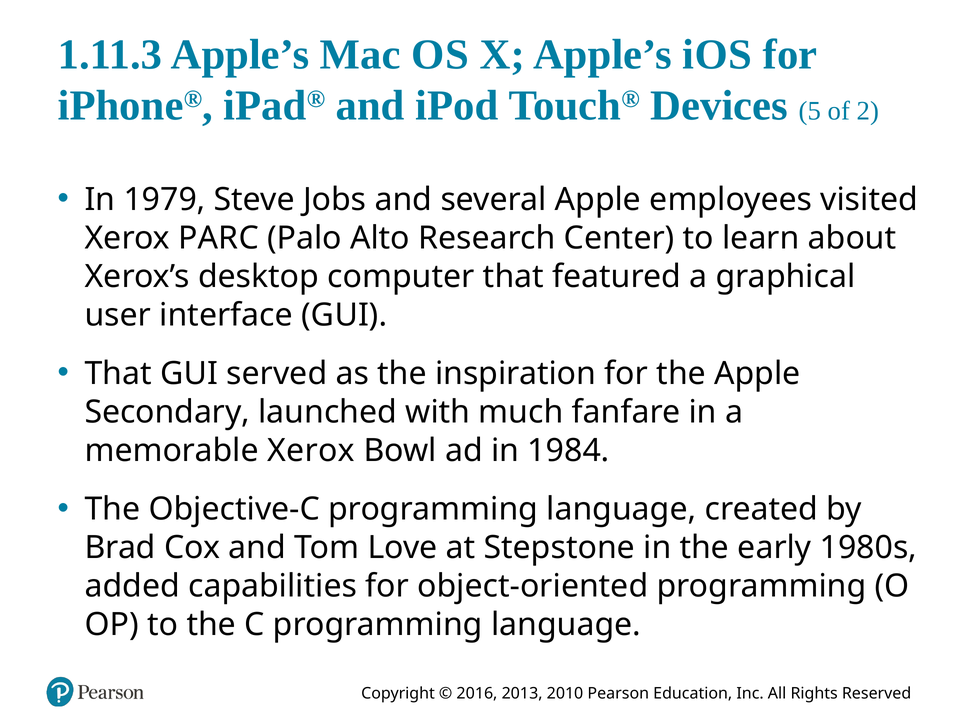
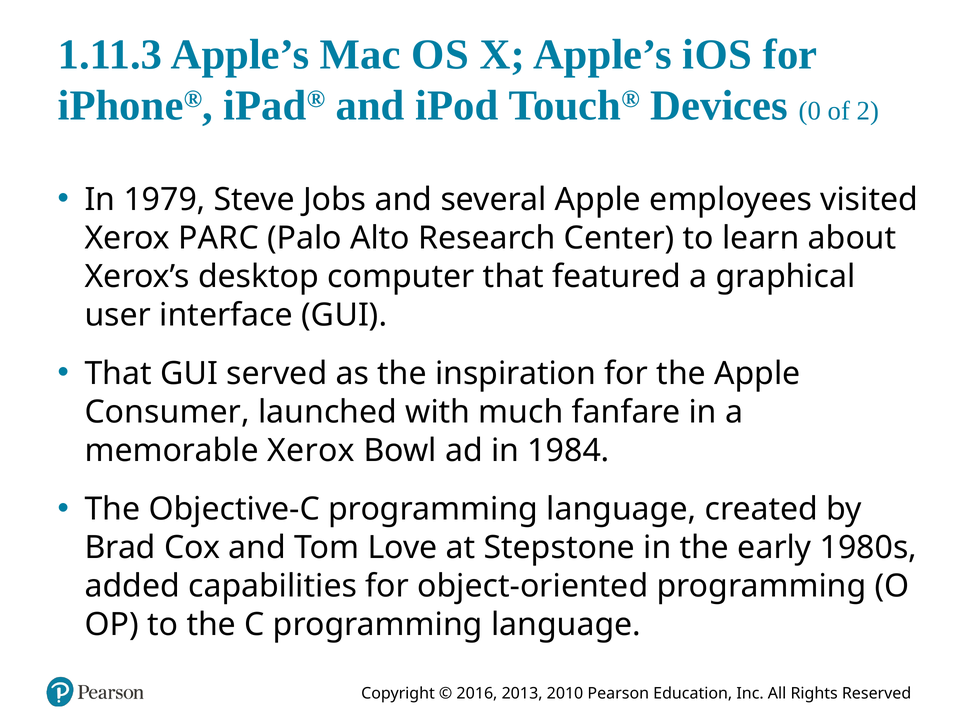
5: 5 -> 0 (810, 111)
Secondary: Secondary -> Consumer (167, 412)
